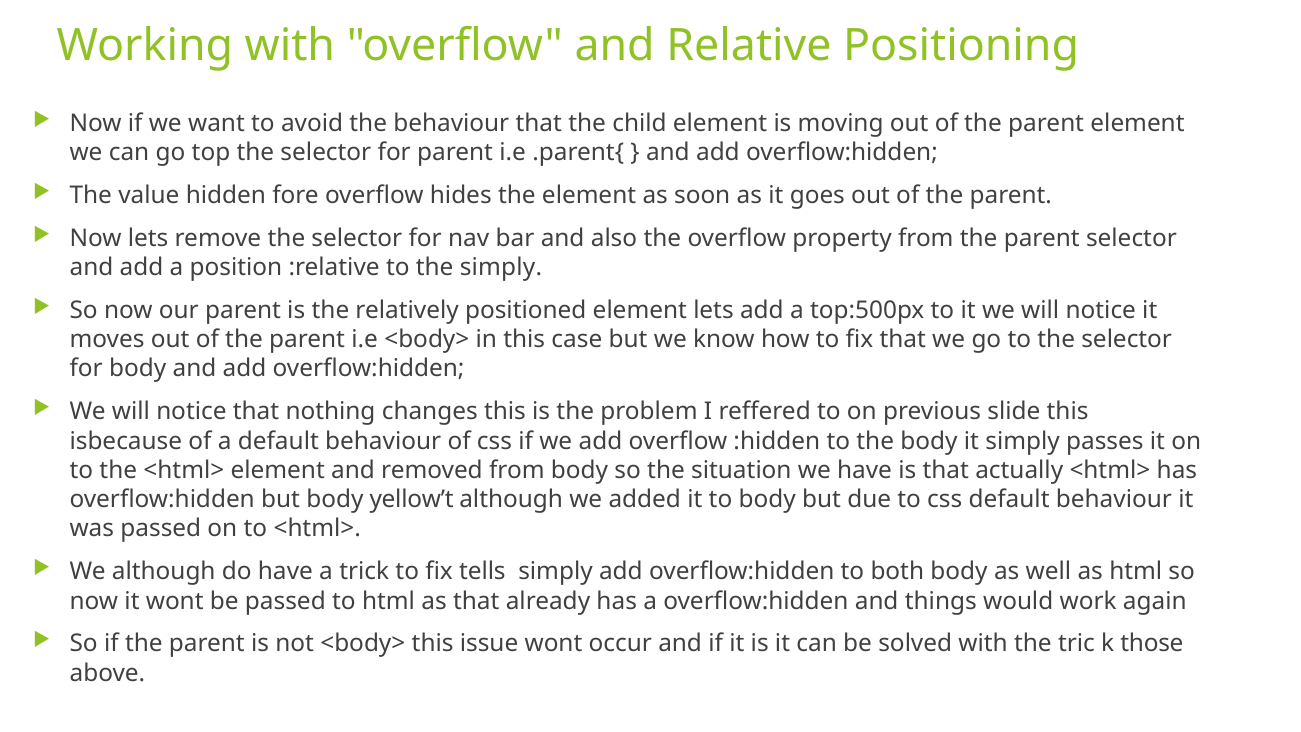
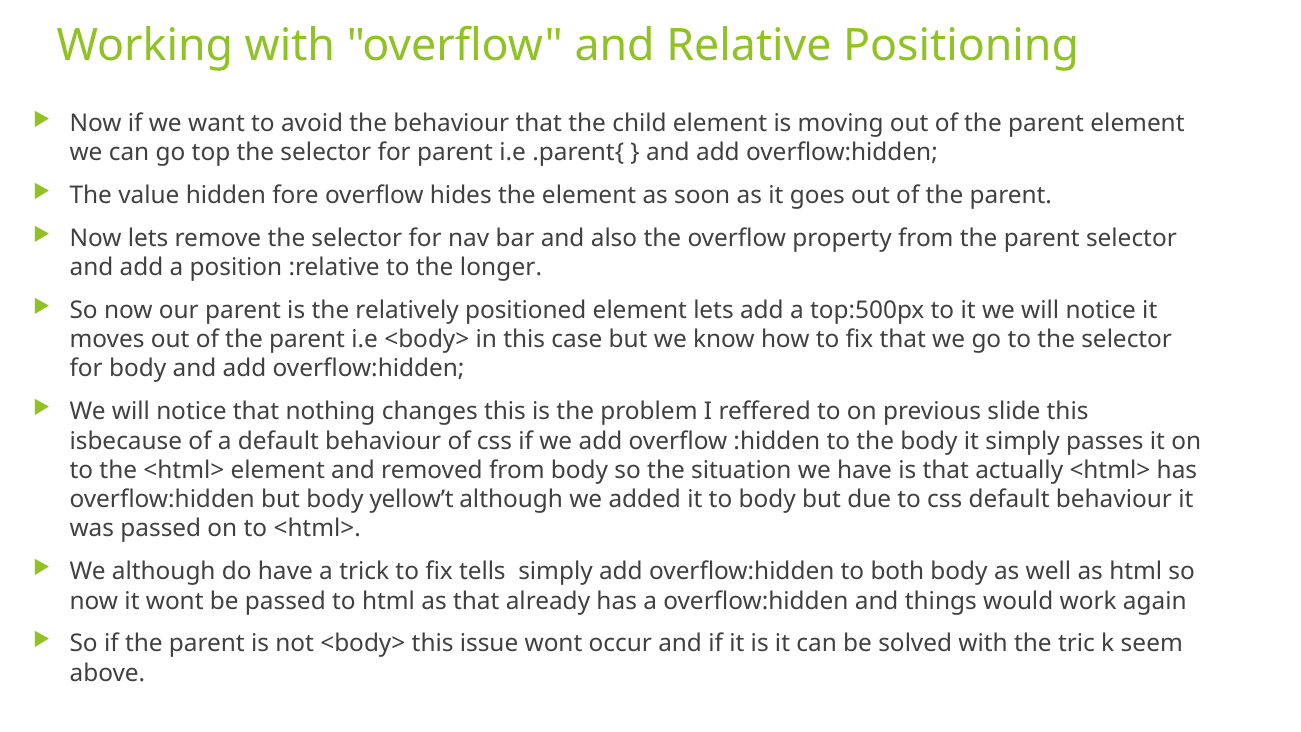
the simply: simply -> longer (501, 267)
those: those -> seem (1152, 644)
